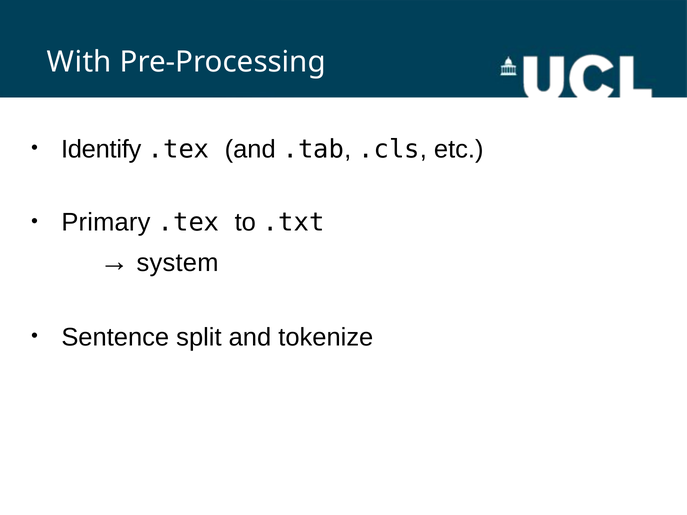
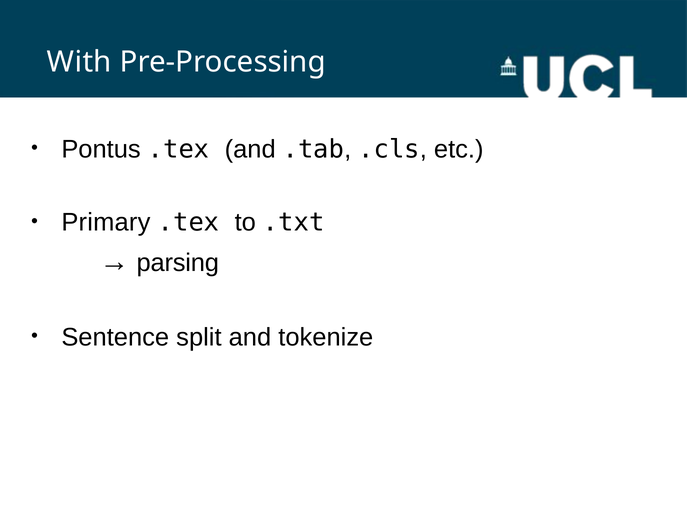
Identify: Identify -> Pontus (101, 149)
system: system -> parsing (178, 263)
